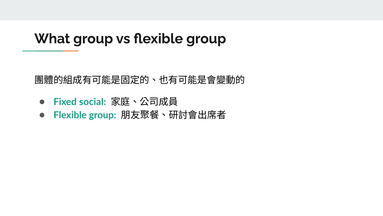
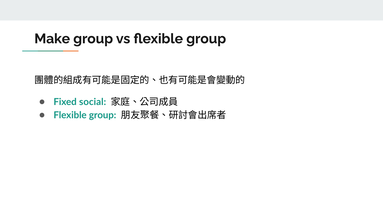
What: What -> Make (52, 39)
